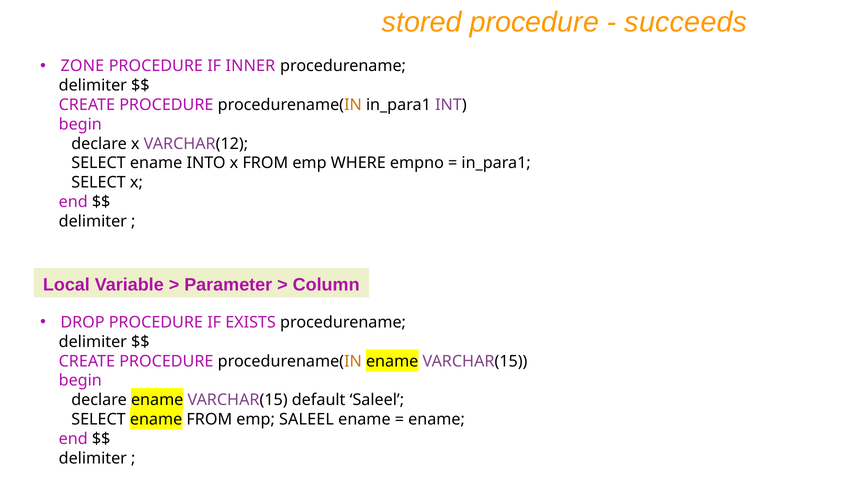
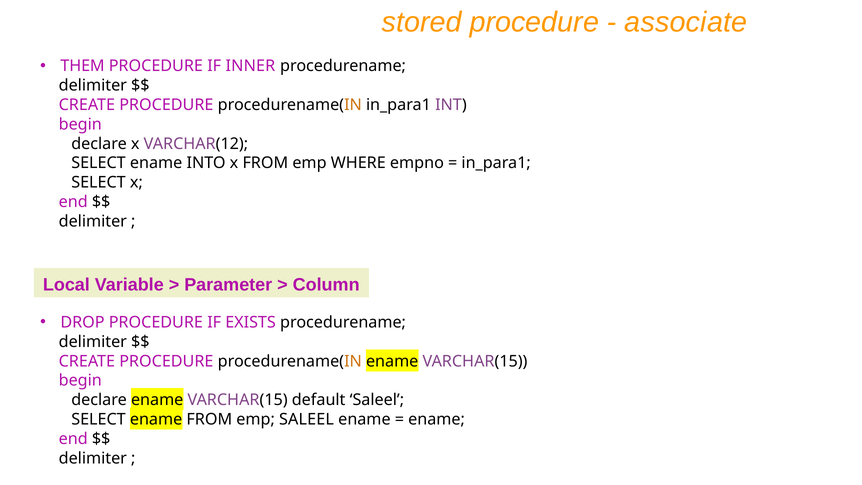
succeeds: succeeds -> associate (686, 22)
ZONE: ZONE -> THEM (83, 66)
